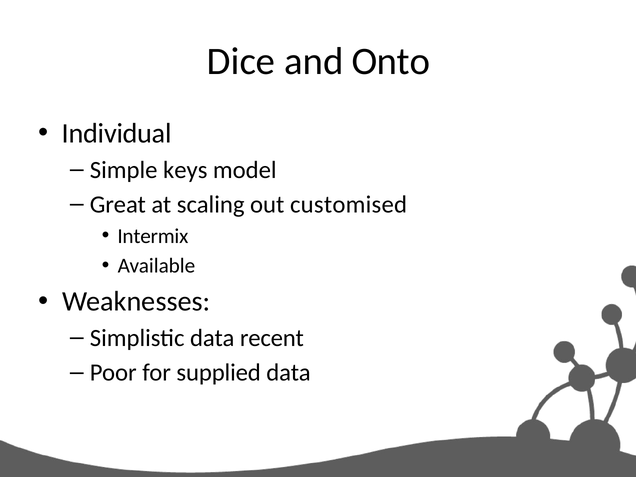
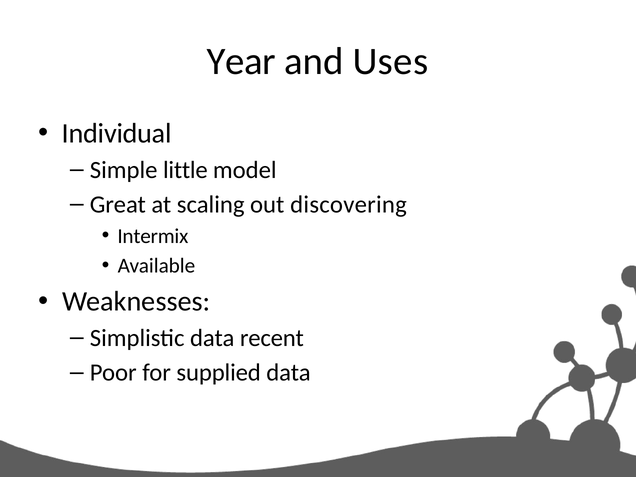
Dice: Dice -> Year (241, 62)
Onto: Onto -> Uses (390, 62)
keys: keys -> little (185, 170)
customised: customised -> discovering (349, 205)
